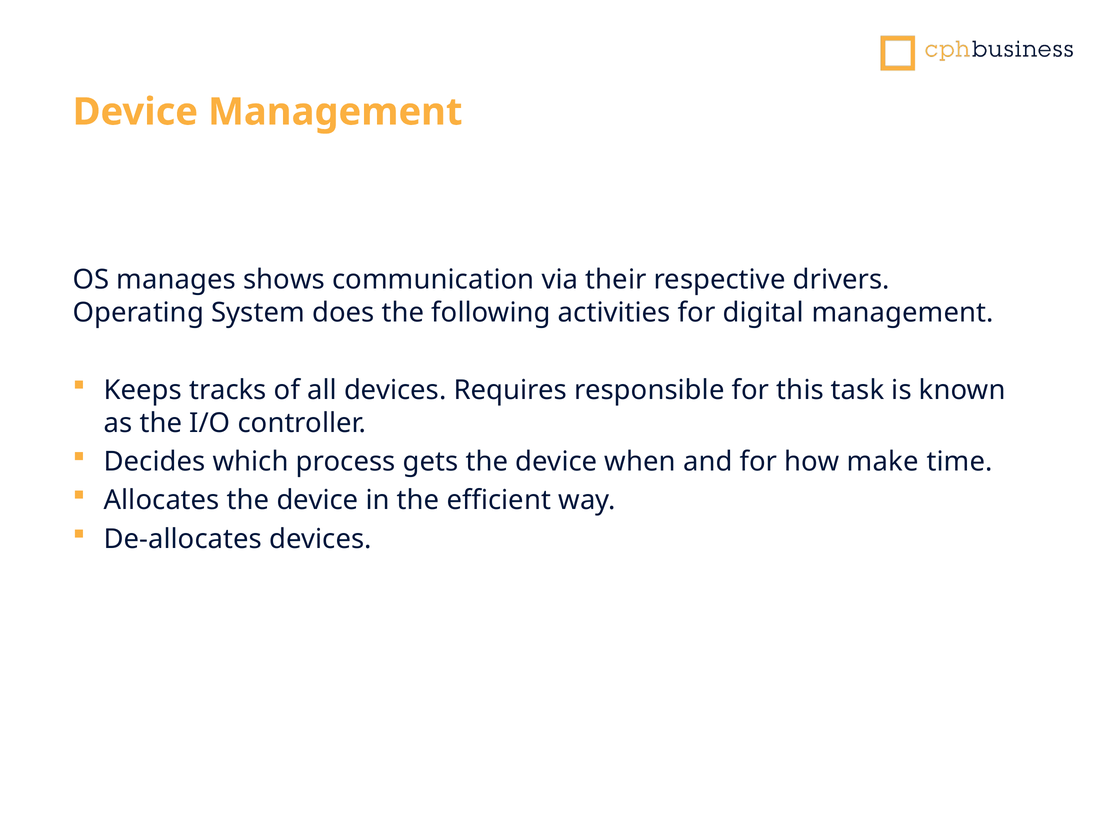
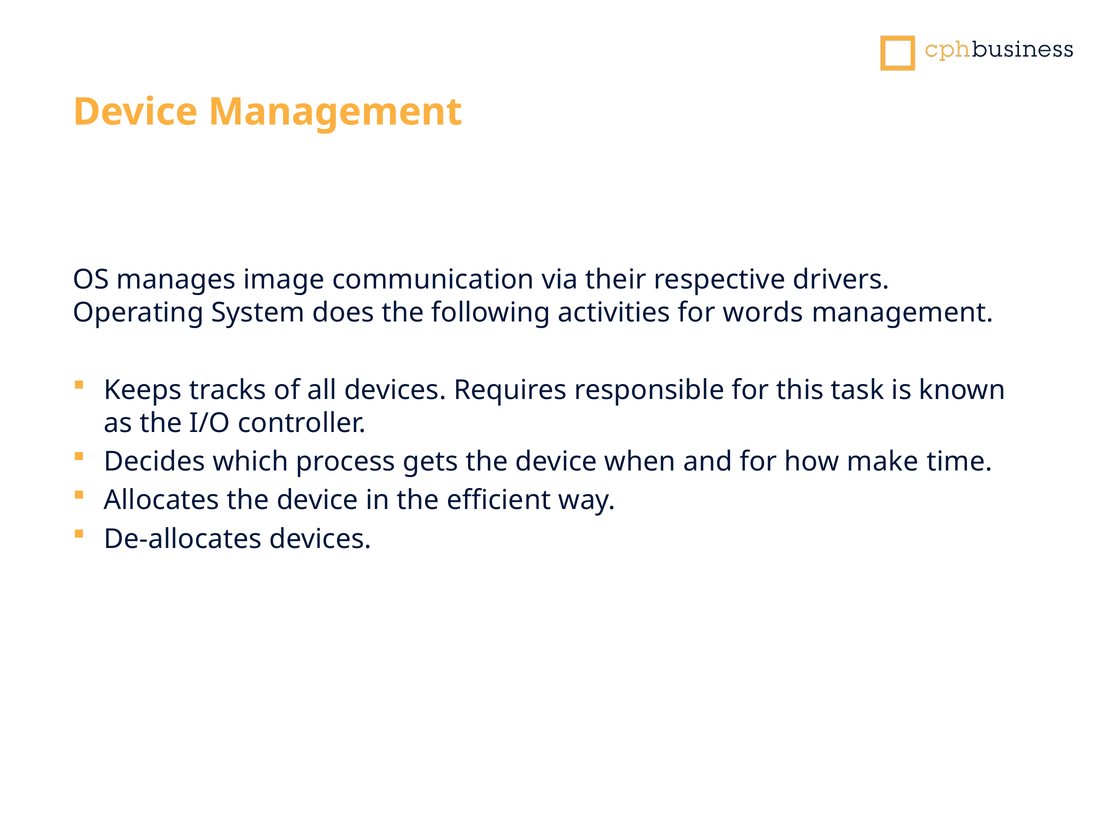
shows: shows -> image (284, 280)
digital: digital -> words (763, 313)
